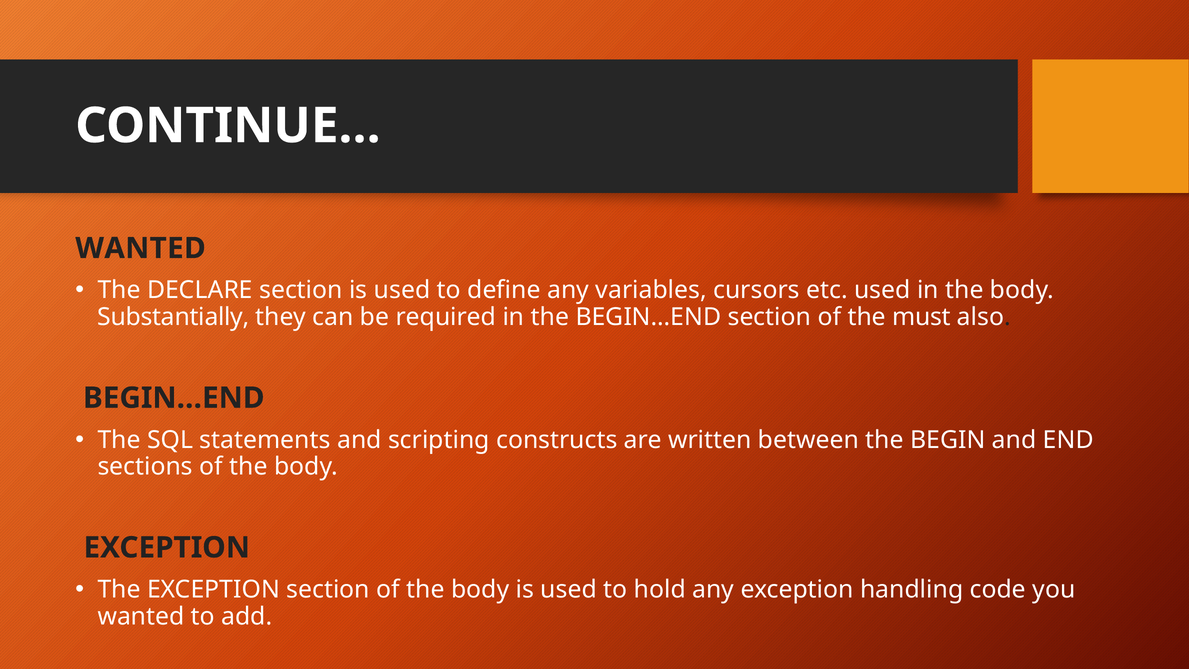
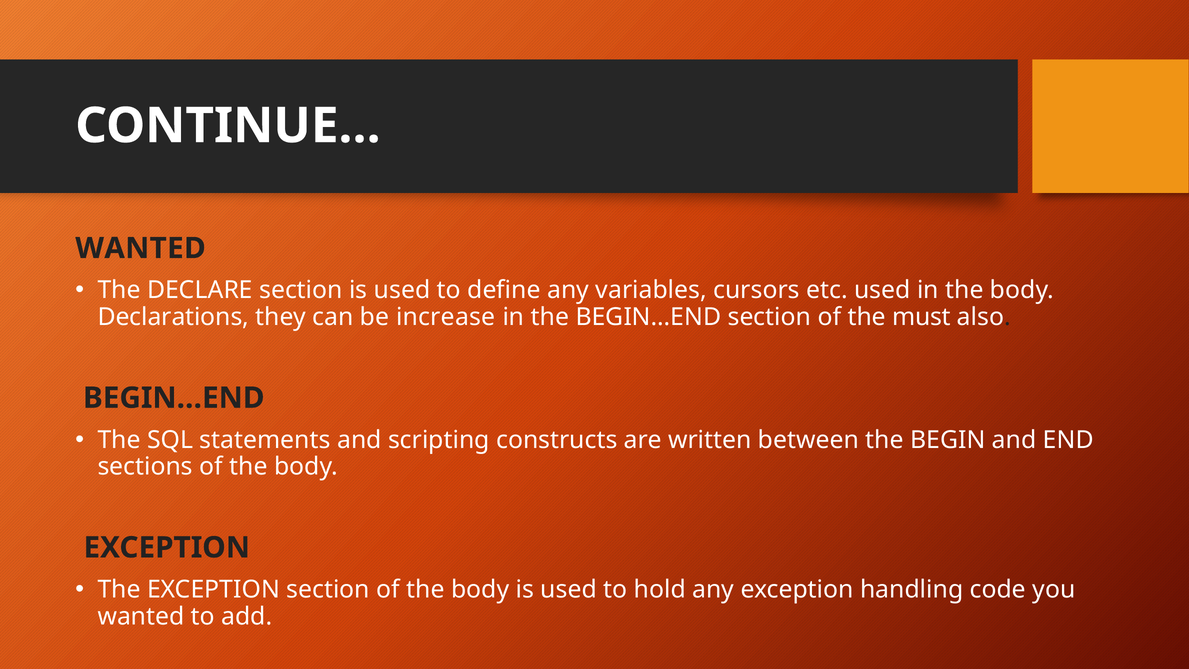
Substantially: Substantially -> Declarations (173, 317)
required: required -> increase (446, 317)
